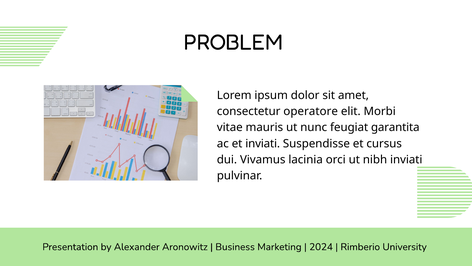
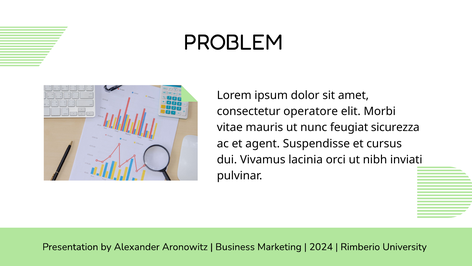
garantita: garantita -> sicurezza (395, 127)
et inviati: inviati -> agent (263, 143)
